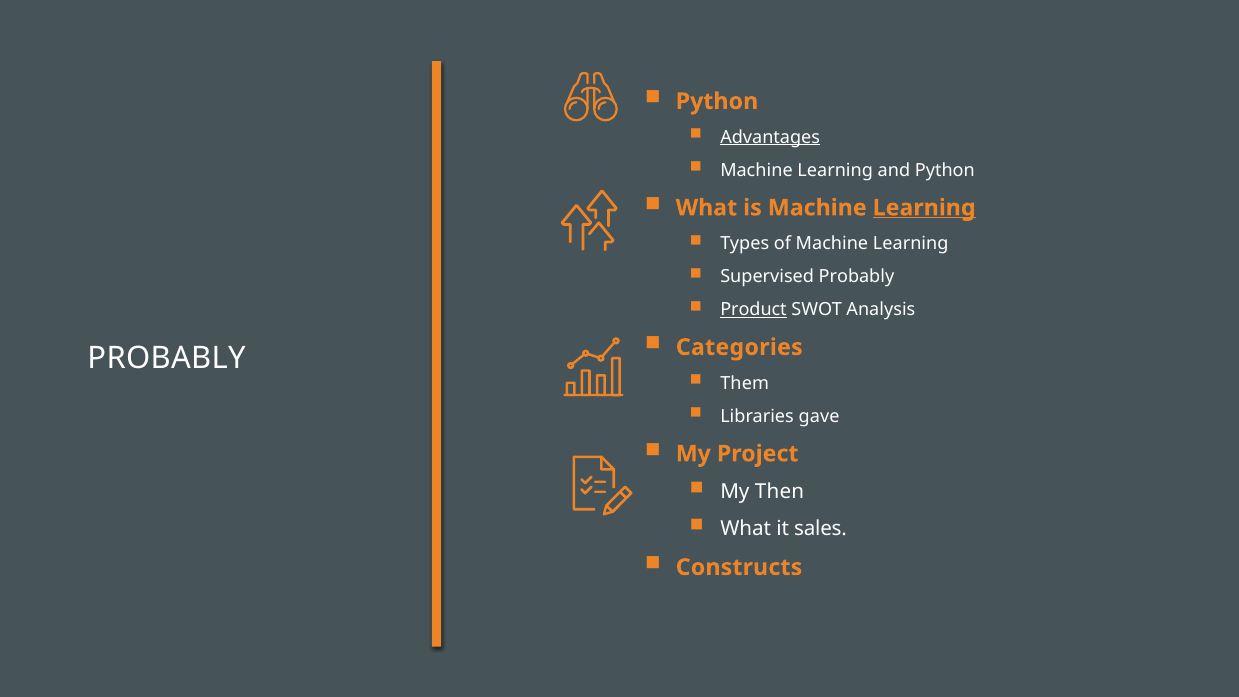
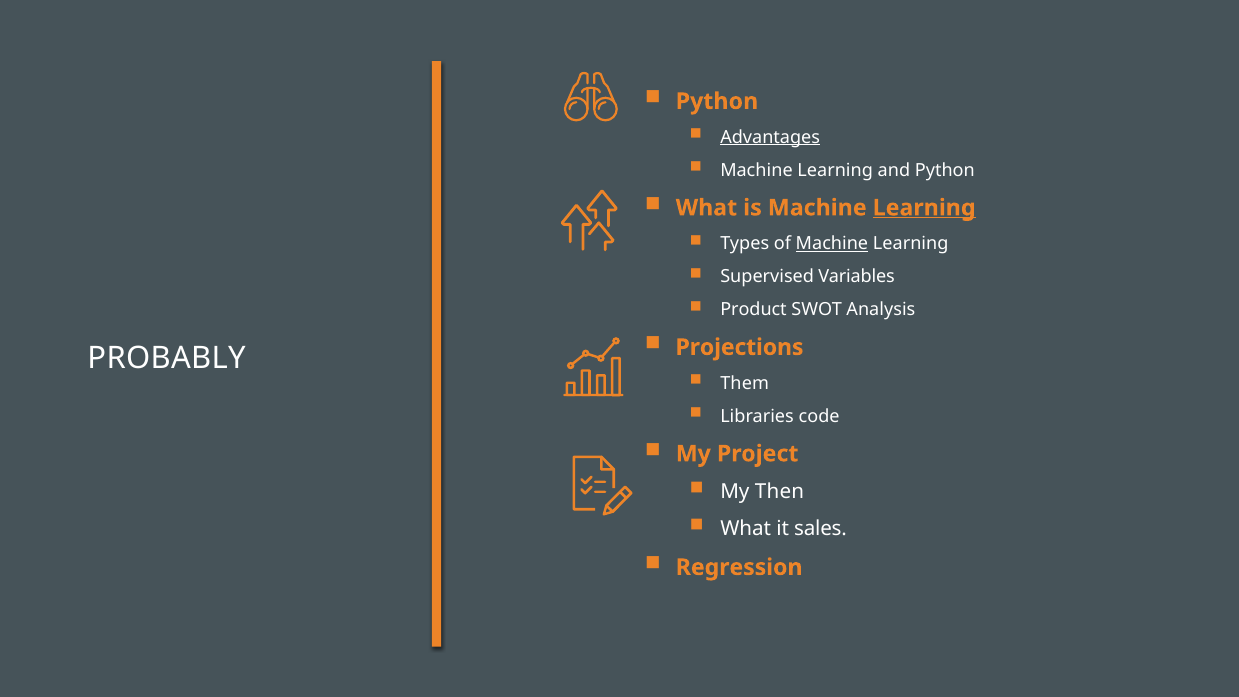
Machine underline: none -> present (832, 244)
Supervised Probably: Probably -> Variables (857, 277)
Product underline: present -> none (754, 310)
Categories: Categories -> Projections (739, 347)
gave: gave -> code (819, 416)
Constructs: Constructs -> Regression (739, 567)
